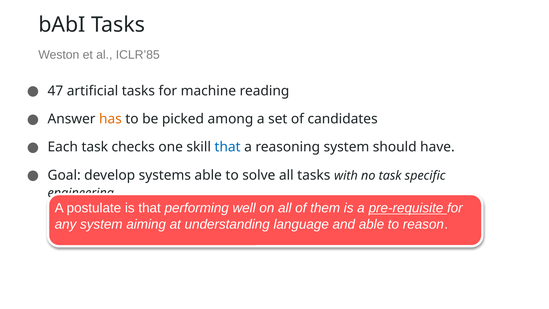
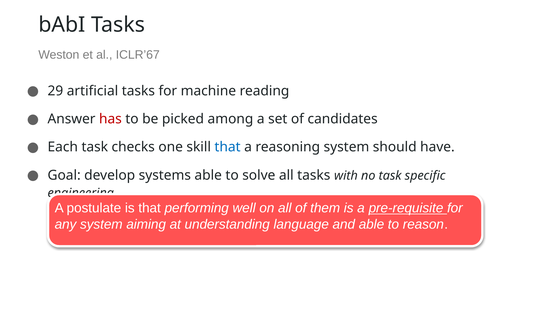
ICLR’85: ICLR’85 -> ICLR’67 (138, 55)
47: 47 -> 29 (55, 91)
has colour: orange -> red (110, 119)
